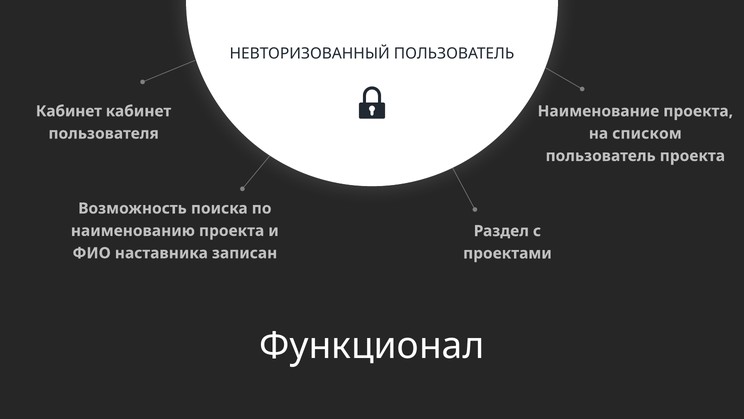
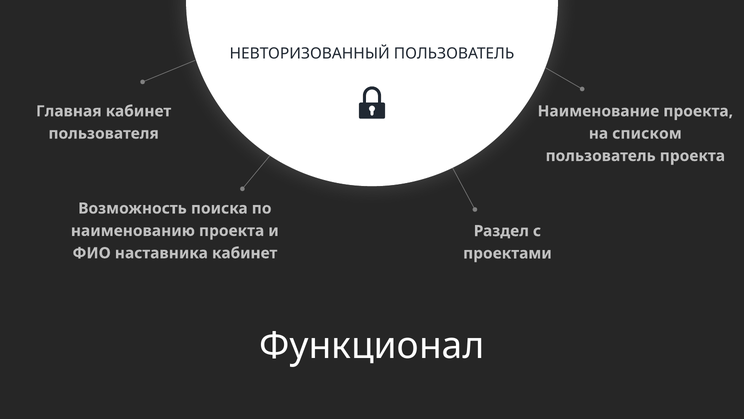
Кабинет: Кабинет -> Главная (69, 111)
наставника записан: записан -> кабинет (245, 253)
